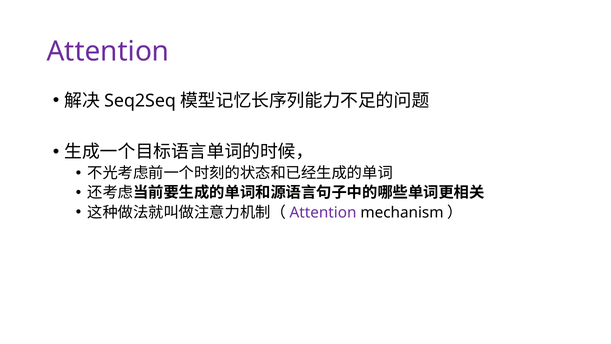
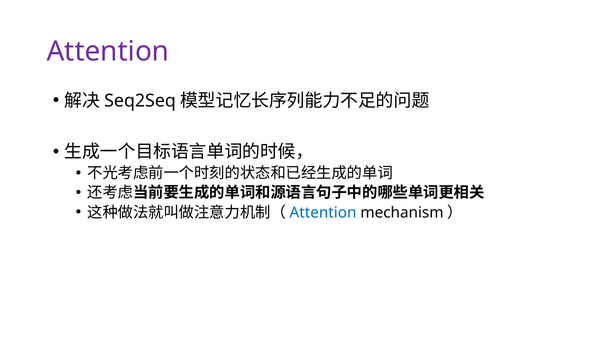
Attention colour: purple -> blue (323, 212)
